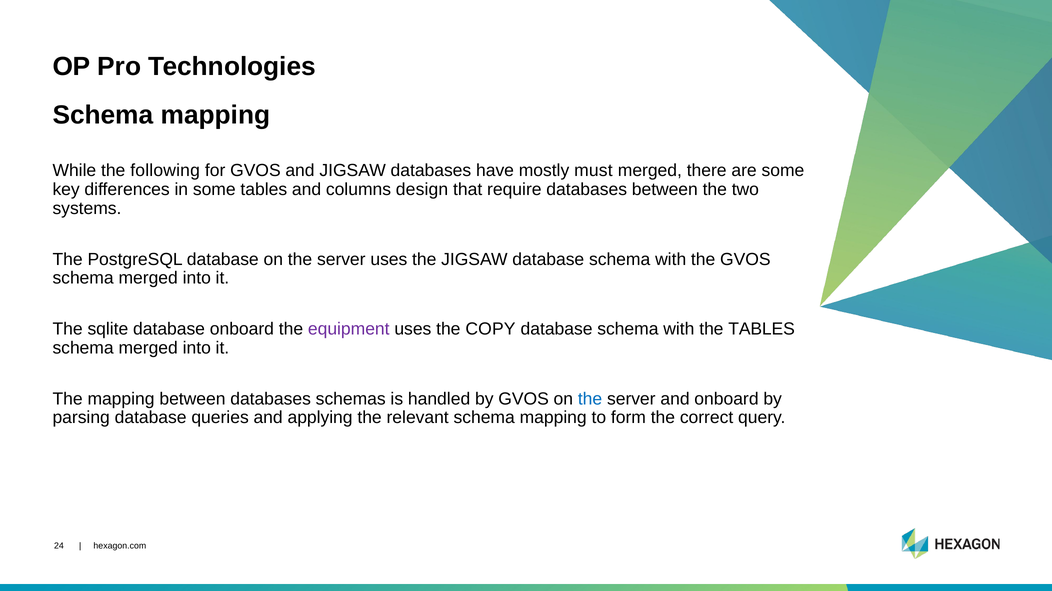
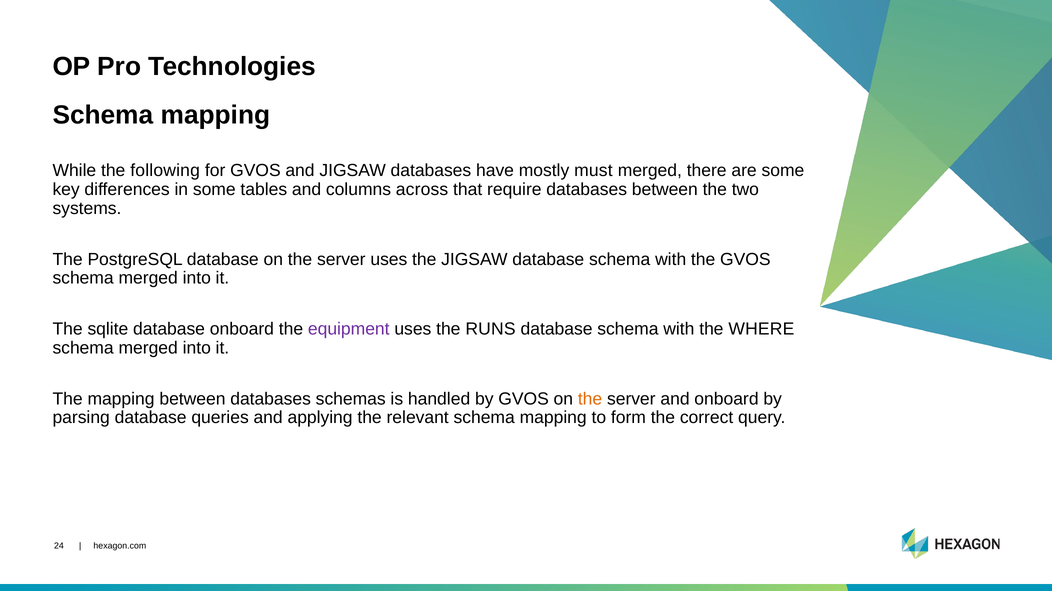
design: design -> across (422, 190)
COPY: COPY -> RUNS (490, 329)
the TABLES: TABLES -> WHERE (761, 329)
the colour: blue -> orange (590, 399)
